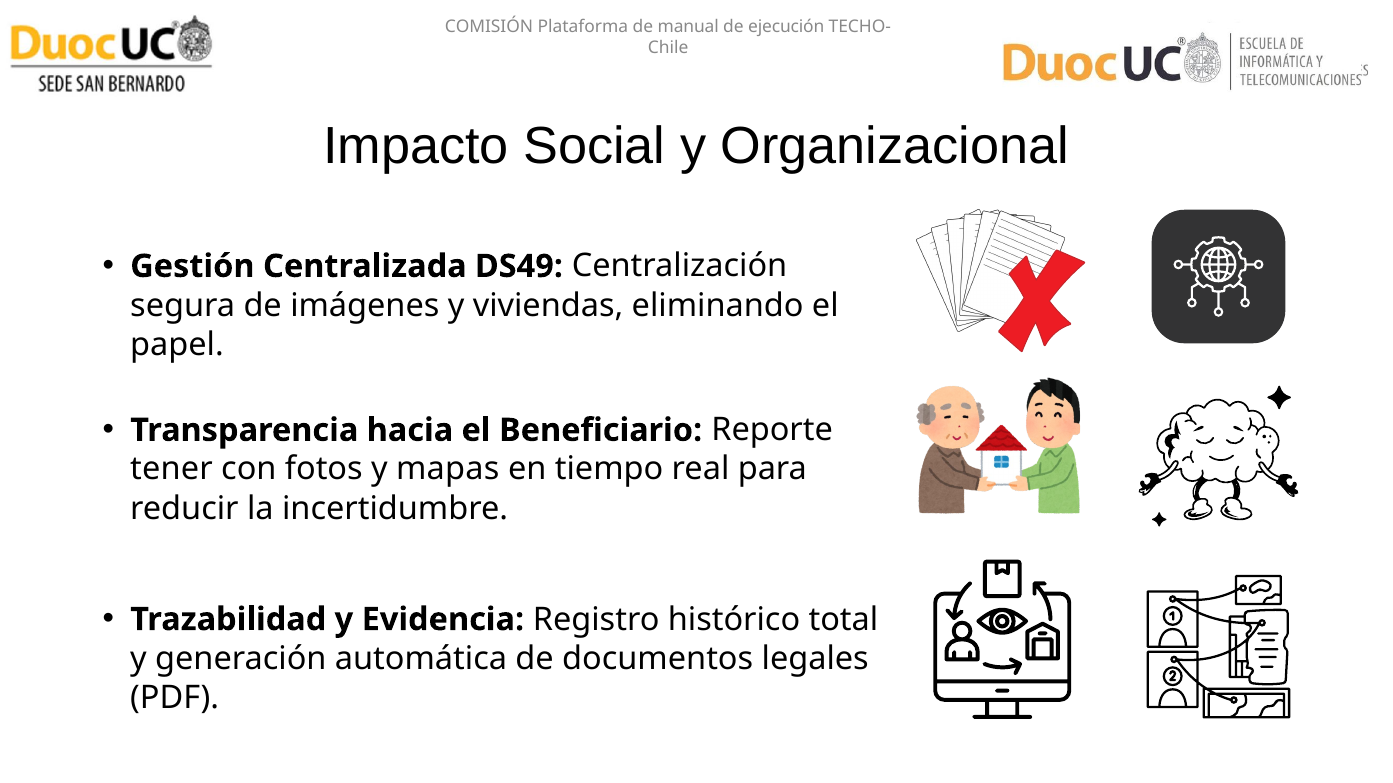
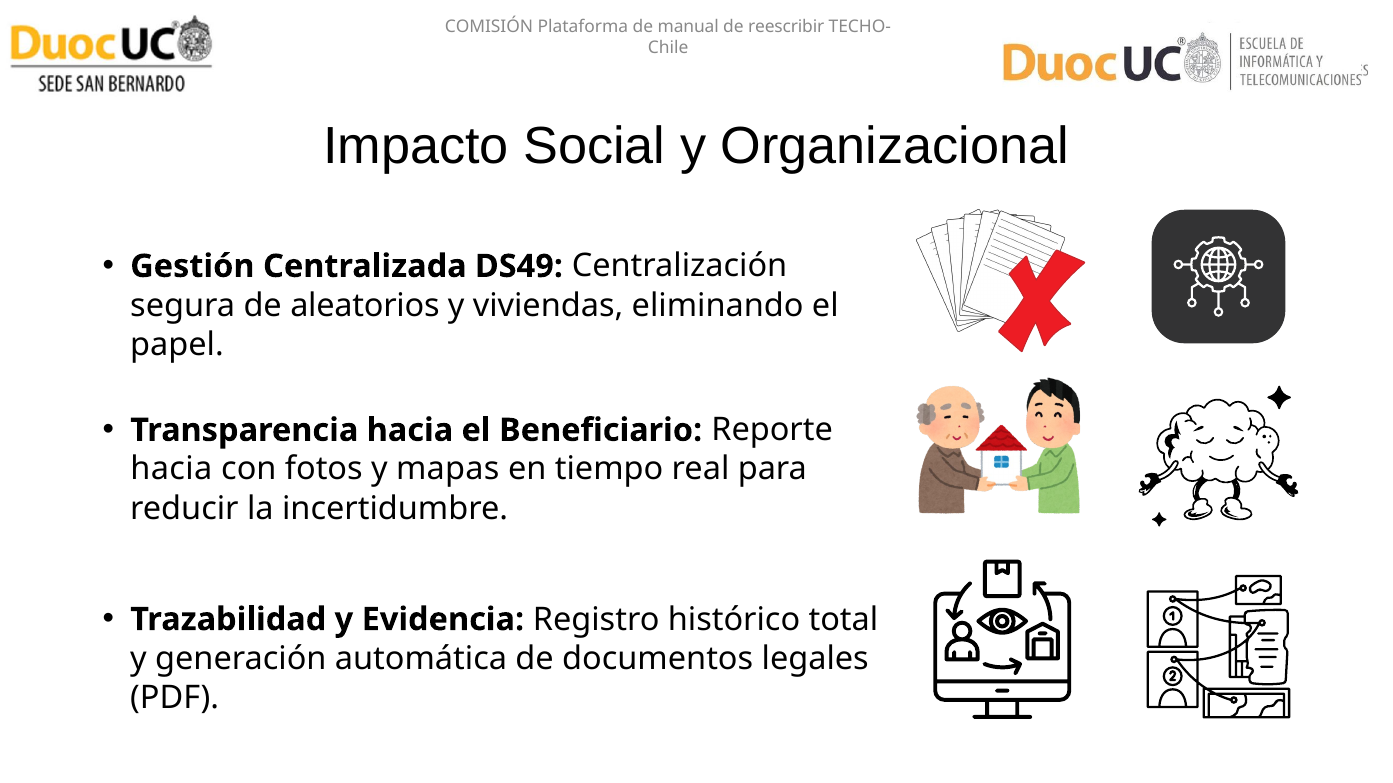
ejecución: ejecución -> reescribir (786, 27)
imágenes: imágenes -> aleatorios (365, 306)
tener: tener -> hacia (171, 470)
